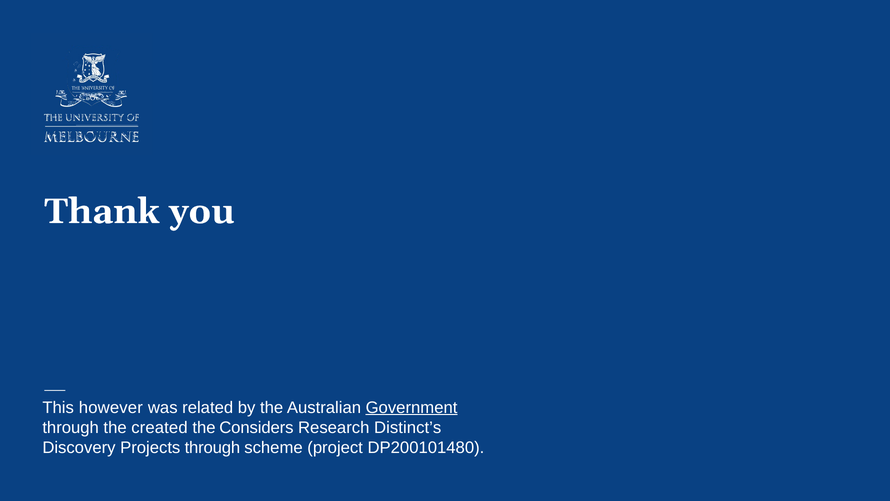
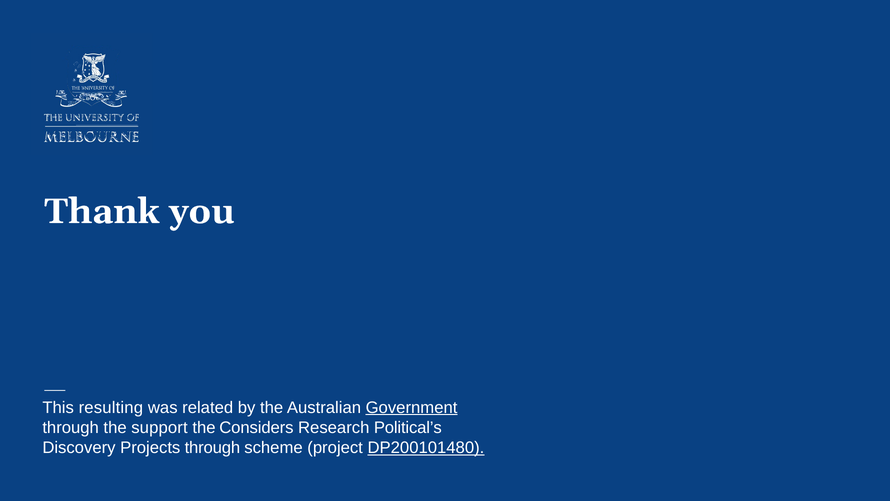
however: however -> resulting (111, 407)
created: created -> support (159, 427)
Distinct’s: Distinct’s -> Political’s (408, 427)
DP200101480 underline: none -> present (426, 447)
